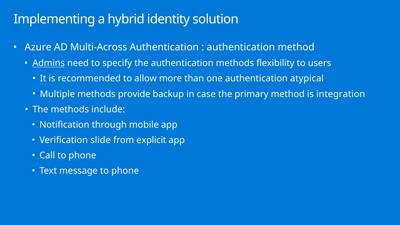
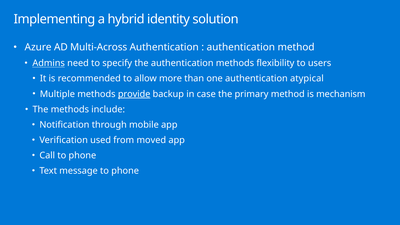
provide underline: none -> present (134, 94)
integration: integration -> mechanism (341, 94)
slide: slide -> used (101, 140)
explicit: explicit -> moved (151, 140)
